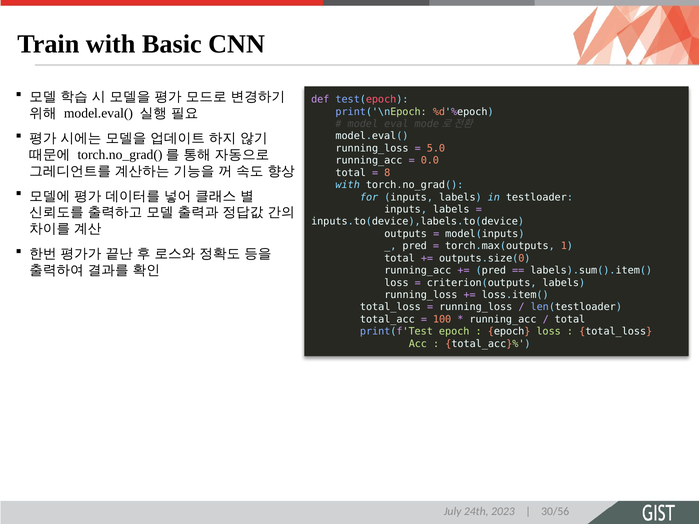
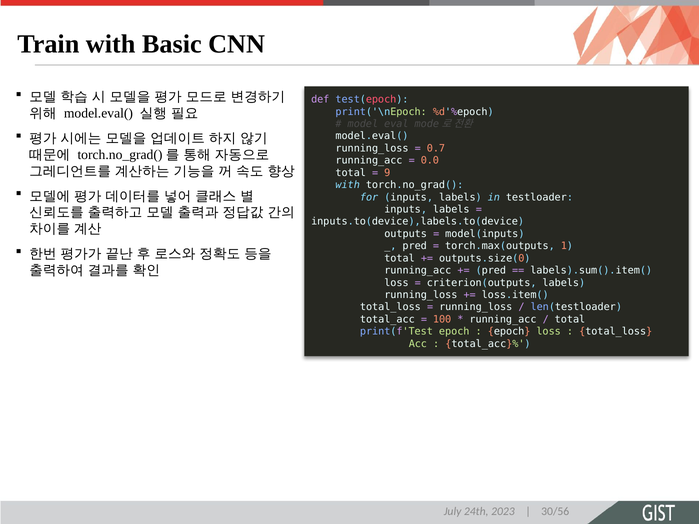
5.0: 5.0 -> 0.7 (436, 148)
8: 8 -> 9 (387, 173)
